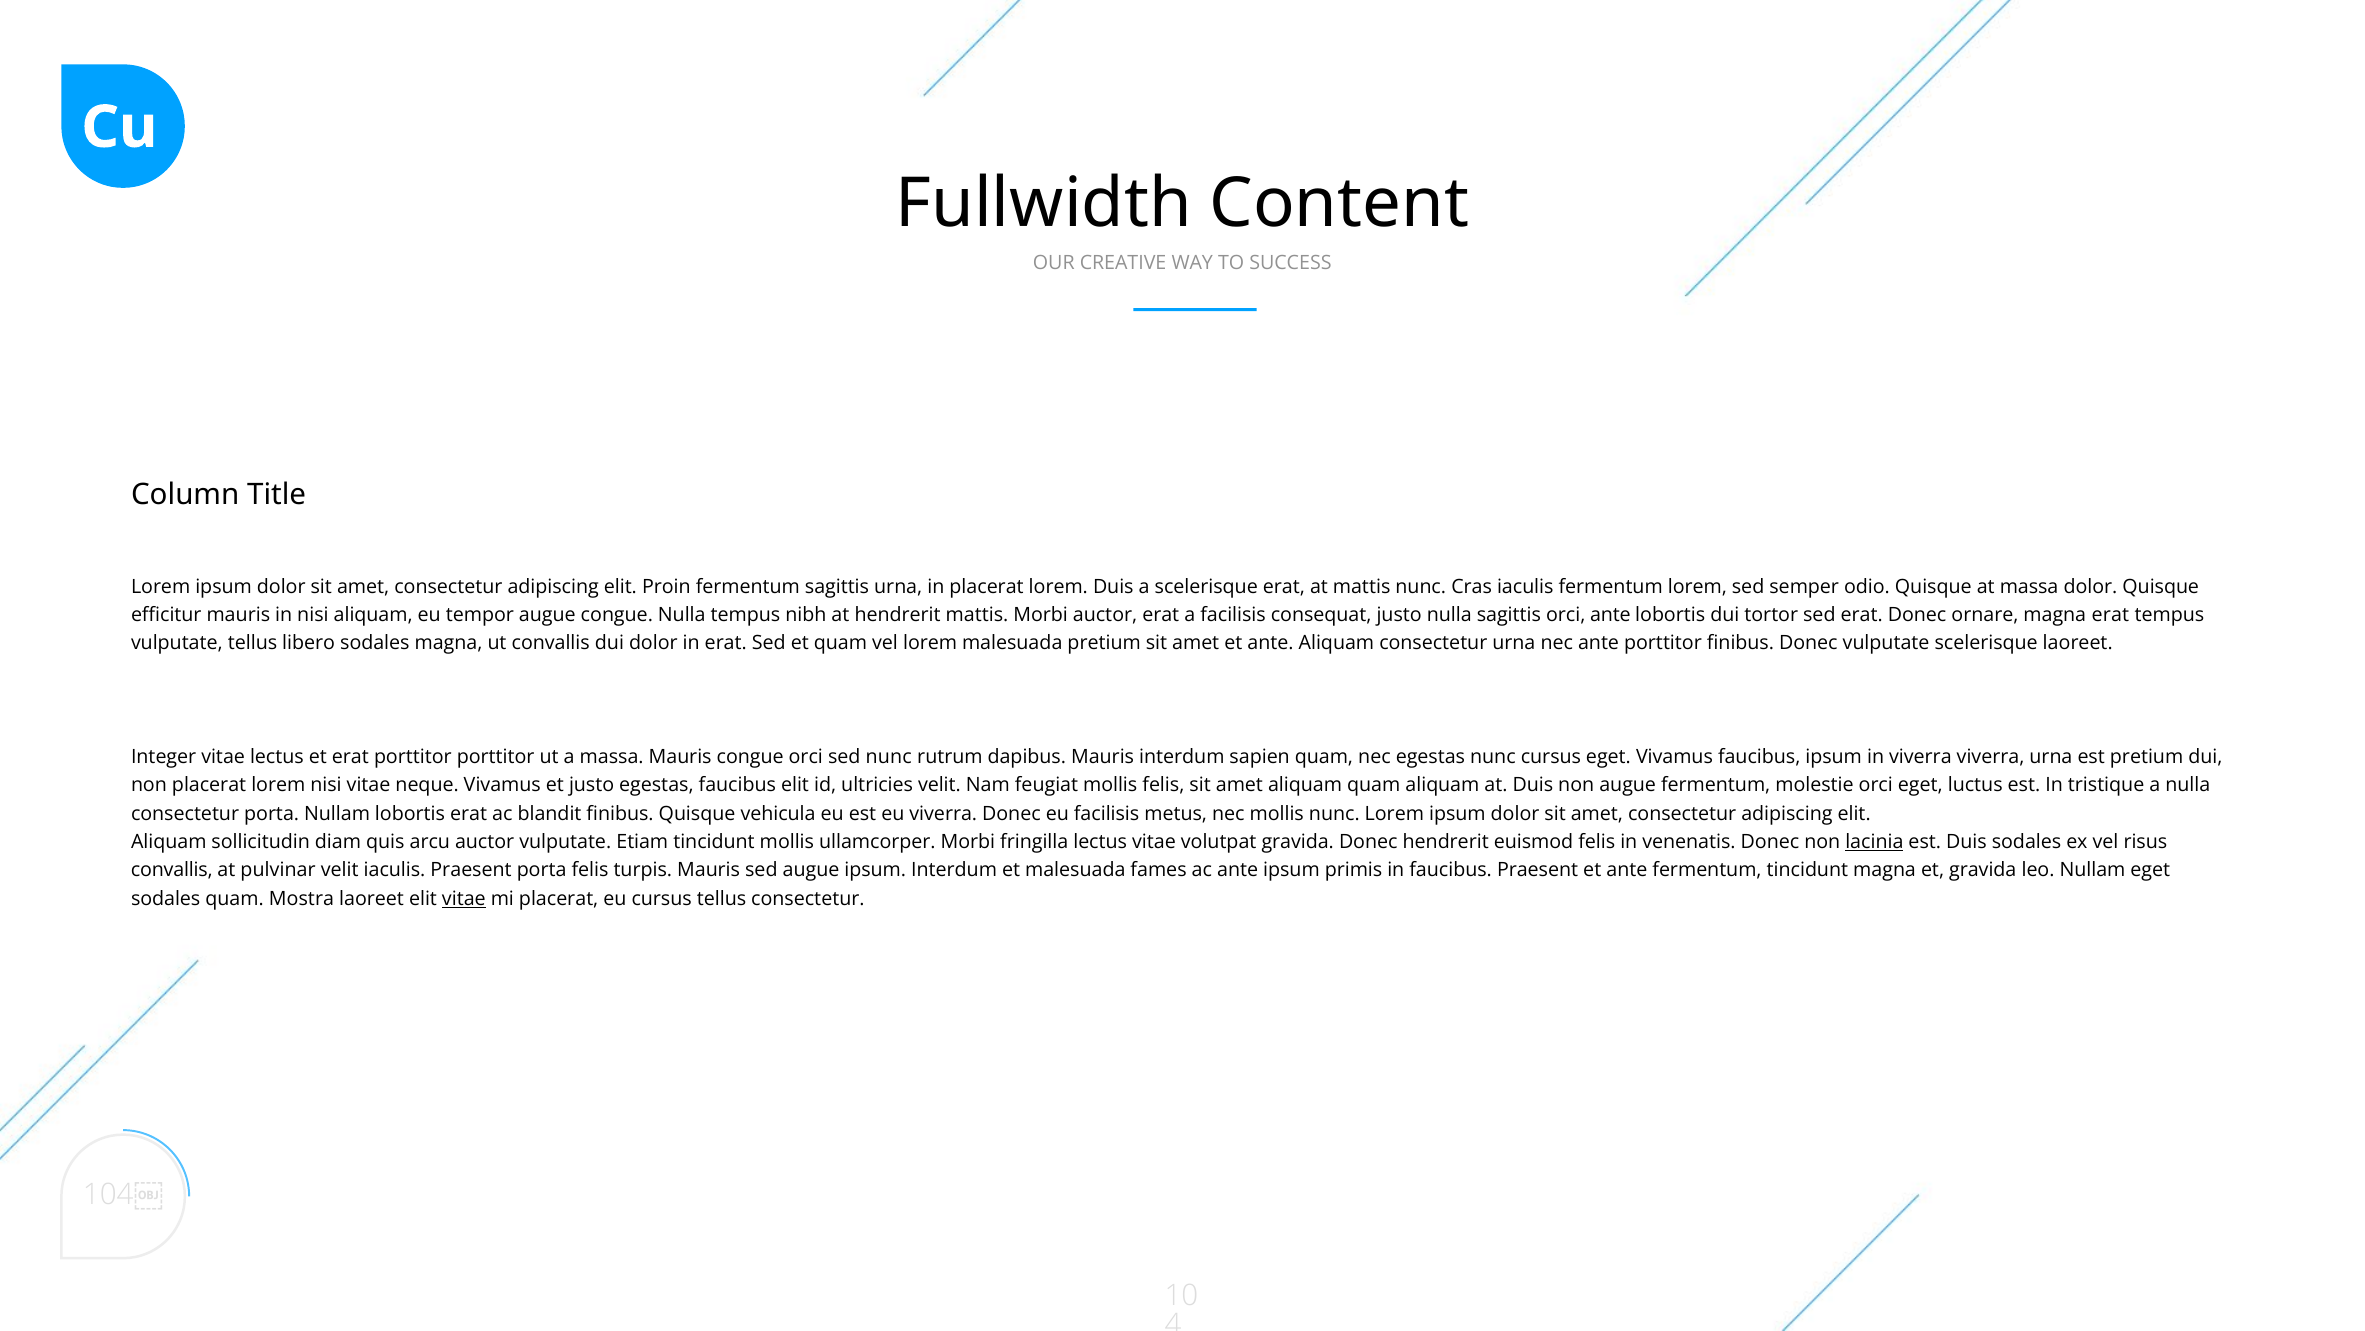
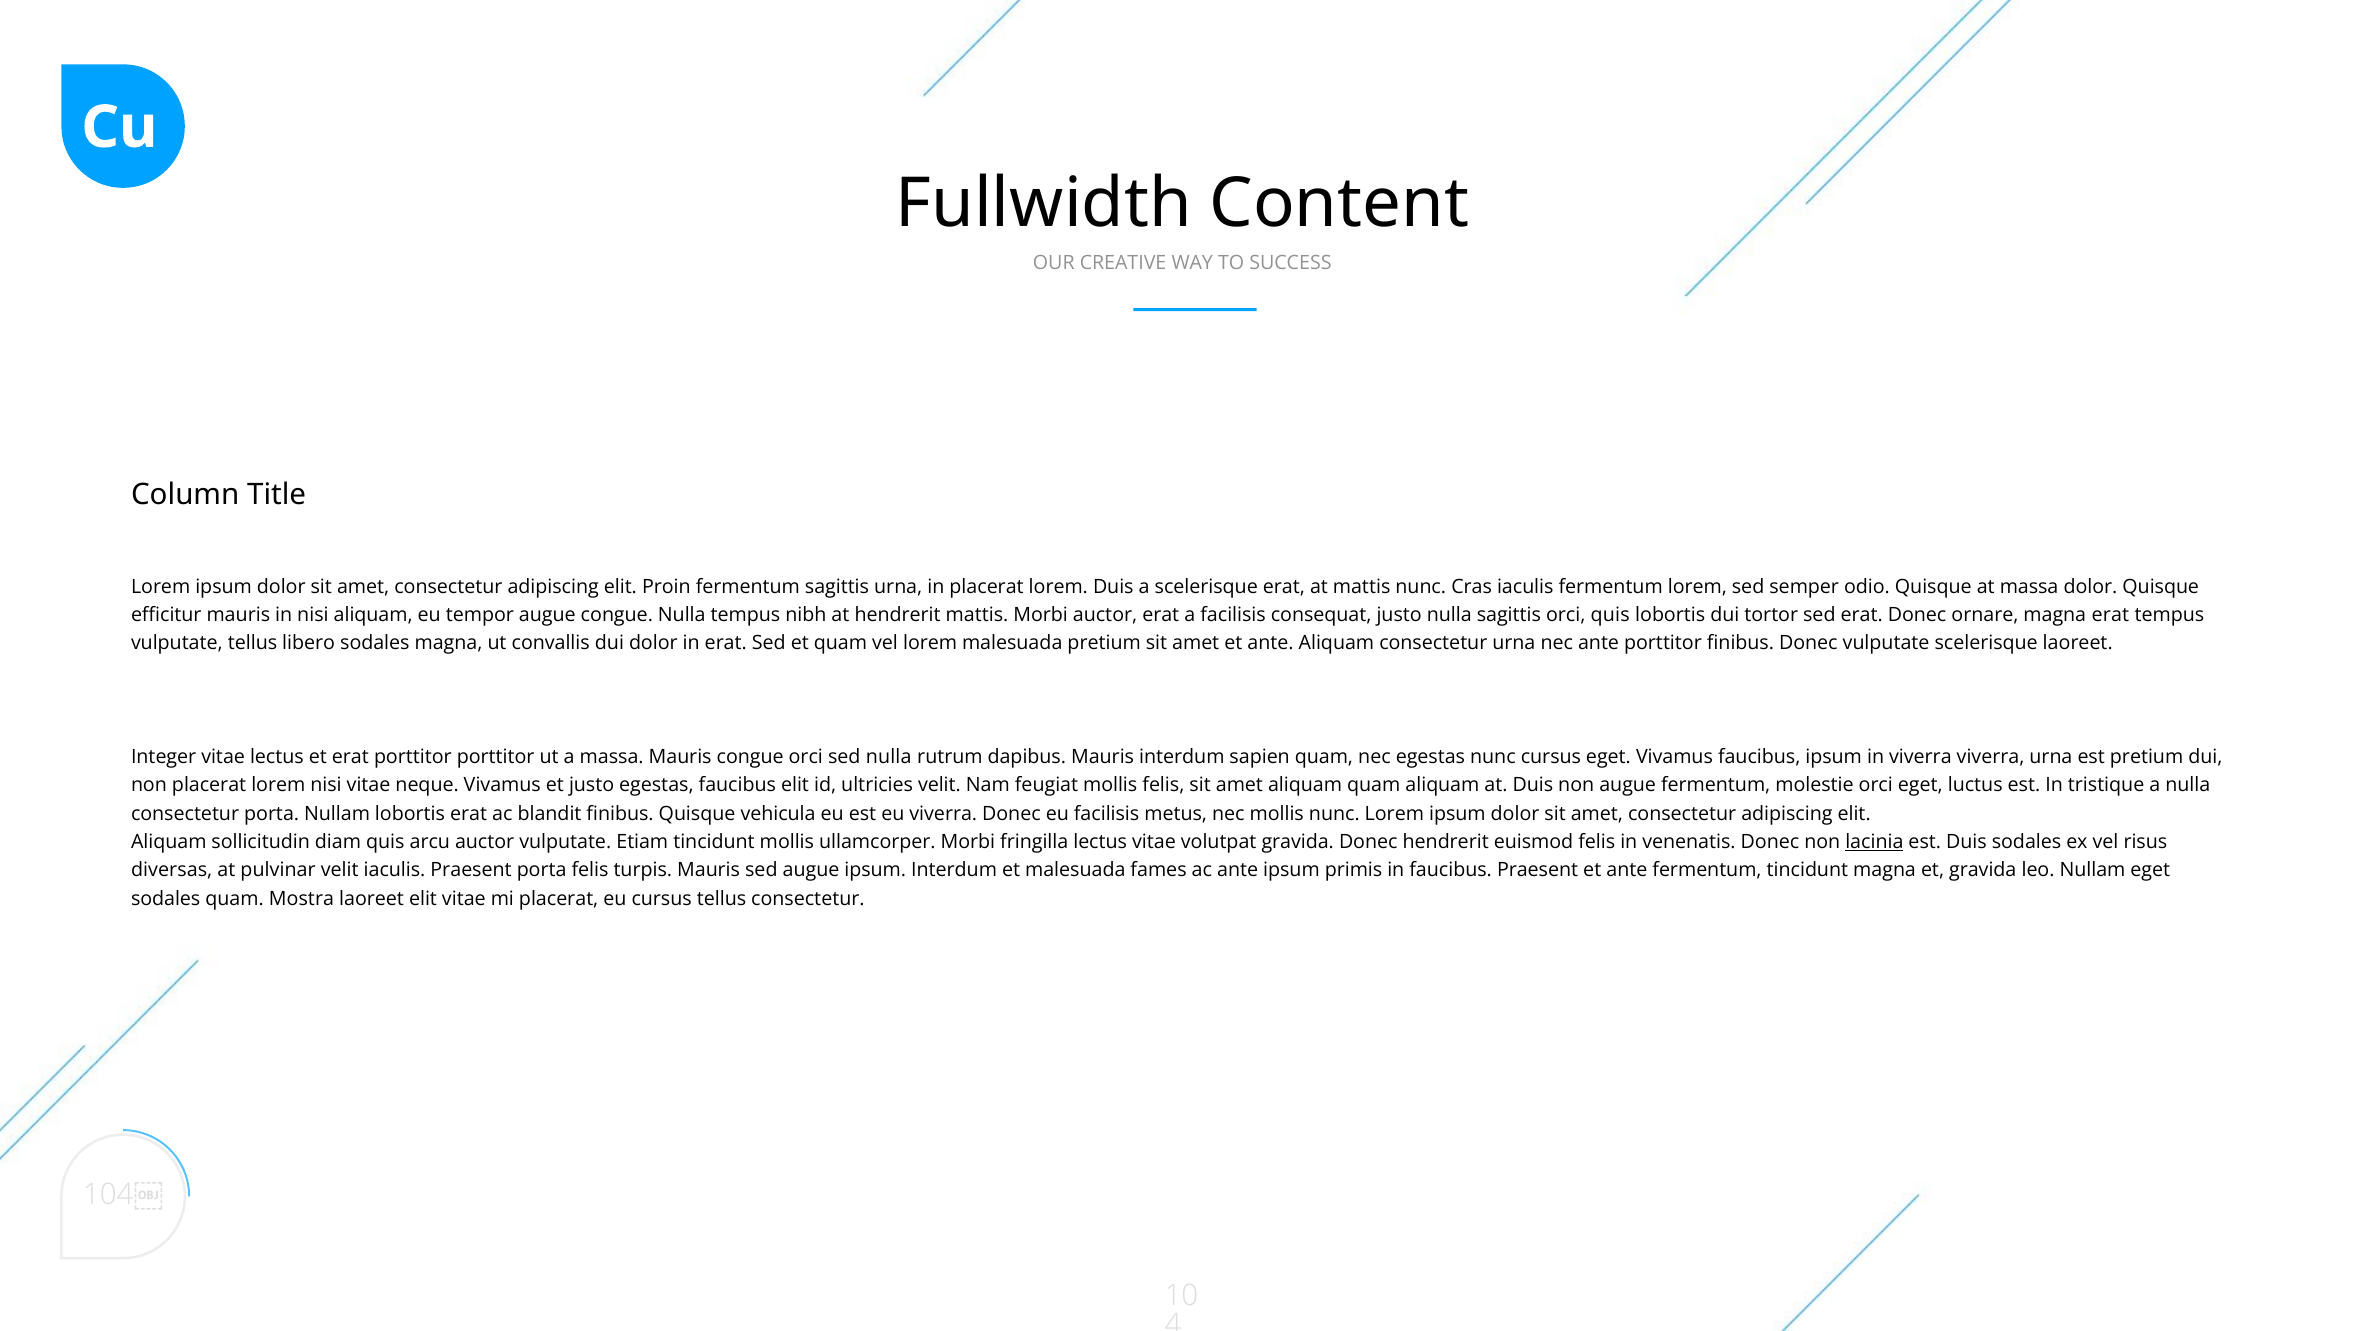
orci ante: ante -> quis (1610, 615)
sed nunc: nunc -> nulla (889, 756)
convallis: convallis -> diversas (172, 870)
vitae underline: present -> none (464, 898)
